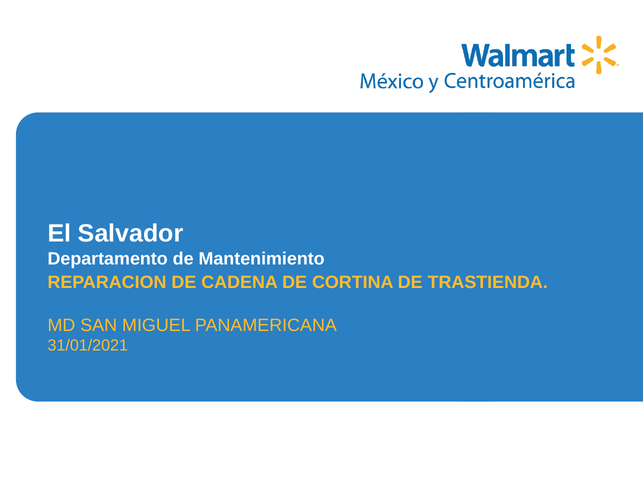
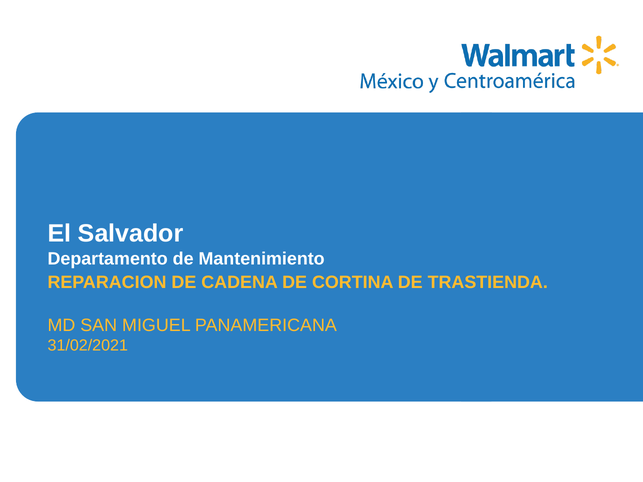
31/01/2021: 31/01/2021 -> 31/02/2021 (88, 346)
